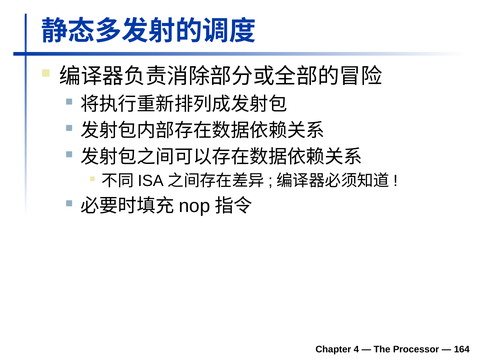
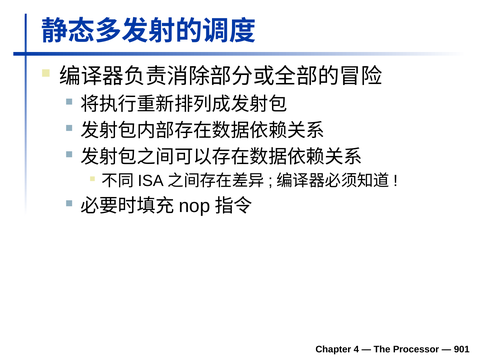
164: 164 -> 901 (462, 349)
